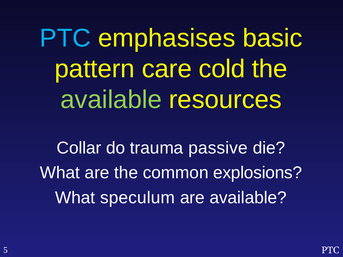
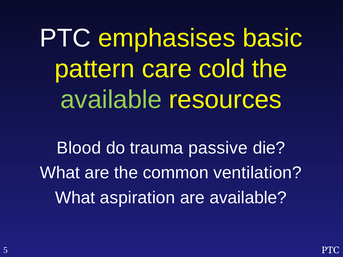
PTC colour: light blue -> white (65, 38)
Collar: Collar -> Blood (79, 148)
explosions: explosions -> ventilation (257, 173)
speculum: speculum -> aspiration (138, 198)
